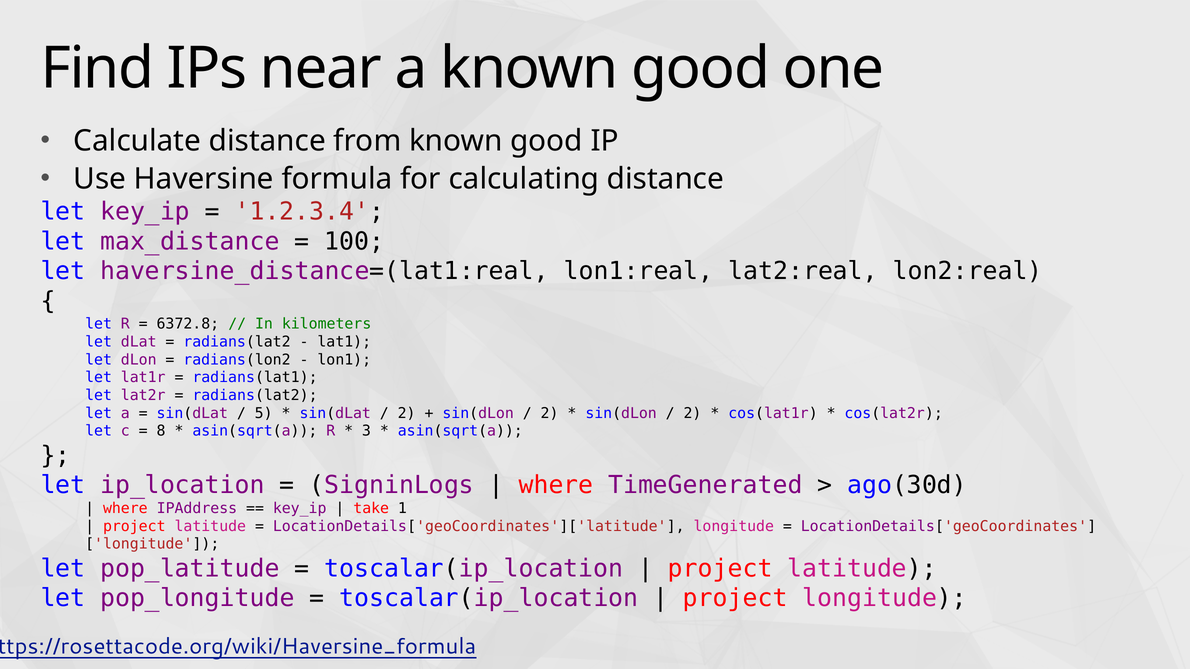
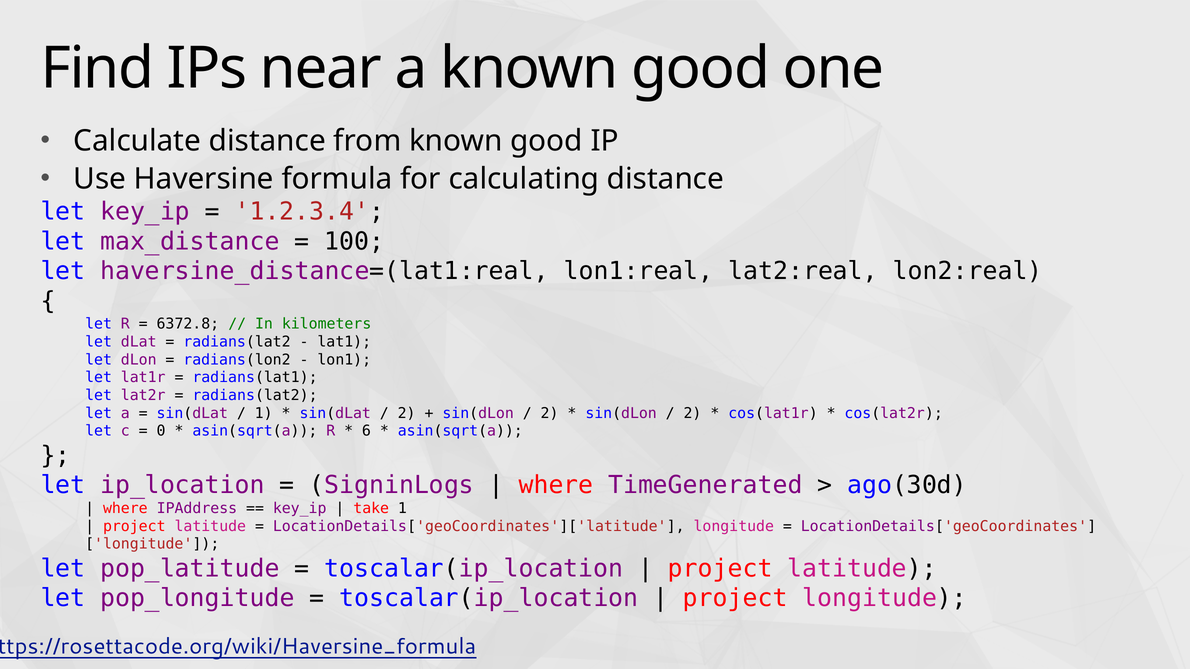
5: 5 -> 1 (264, 413)
8: 8 -> 0 (161, 431)
3: 3 -> 6 (366, 431)
